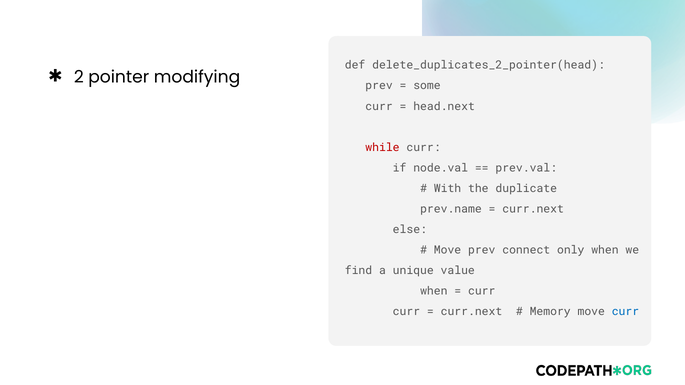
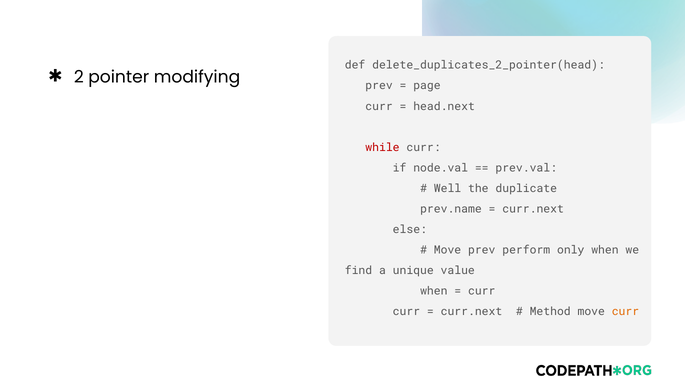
some: some -> page (427, 86)
With: With -> Well (448, 189)
connect: connect -> perform (526, 250)
Memory: Memory -> Method (550, 312)
curr colour: blue -> orange (625, 312)
